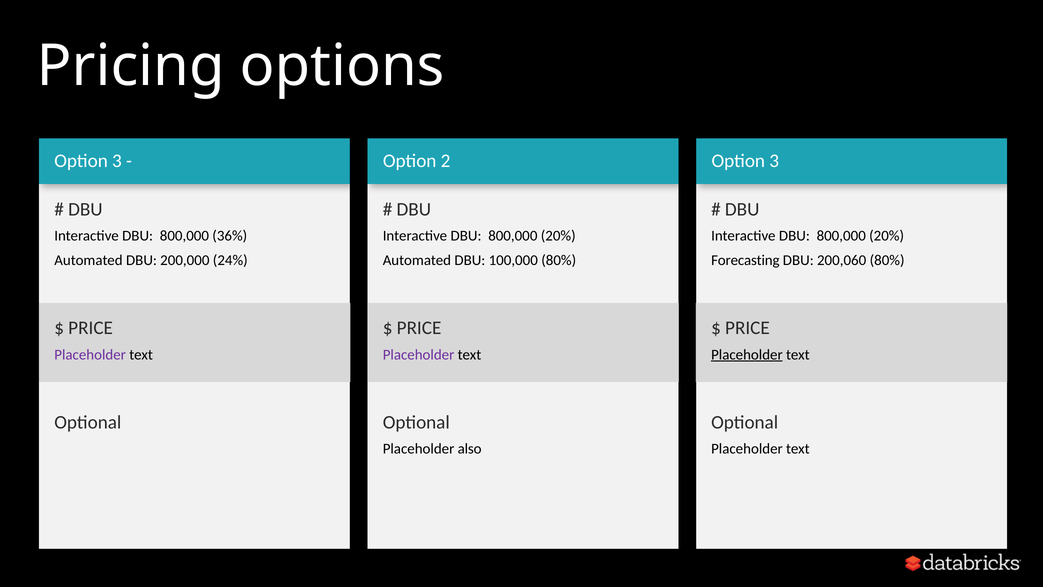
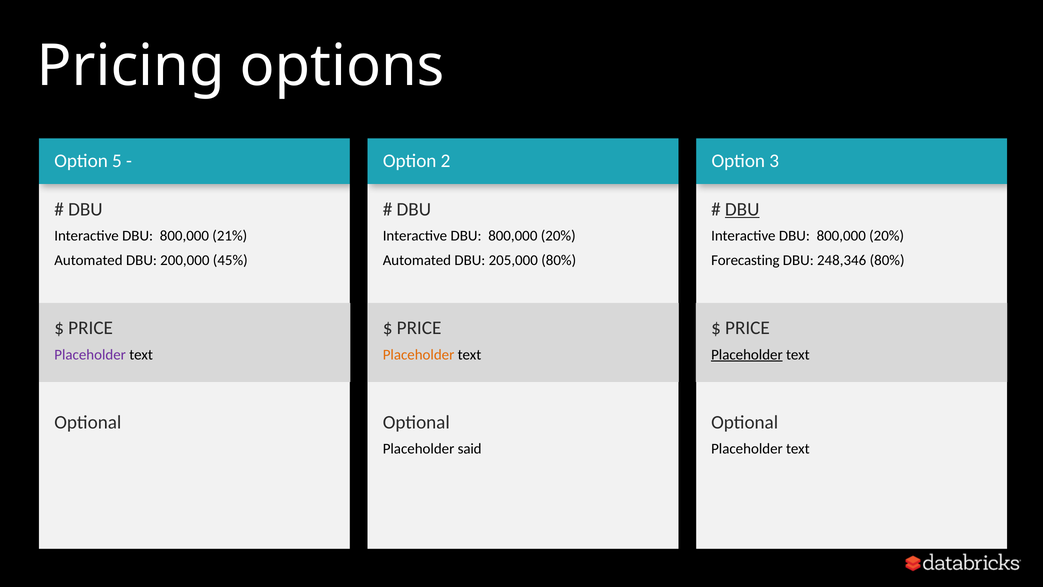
3: 3 -> 5 (117, 161)
DBU underline: none -> present (742, 209)
36%: 36% -> 21% (230, 236)
24%: 24% -> 45% (230, 260)
100,000: 100,000 -> 205,000 (513, 260)
200,060: 200,060 -> 248,346 (842, 260)
Placeholder colour: purple -> orange (419, 354)
also: also -> said (470, 449)
